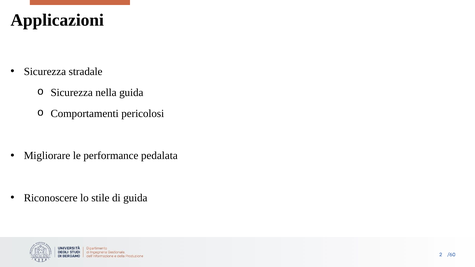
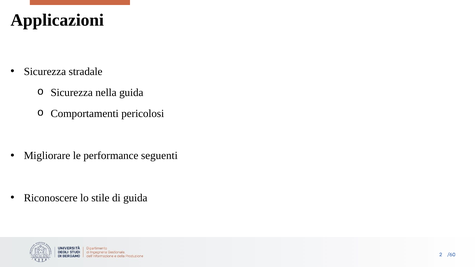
pedalata: pedalata -> seguenti (159, 156)
